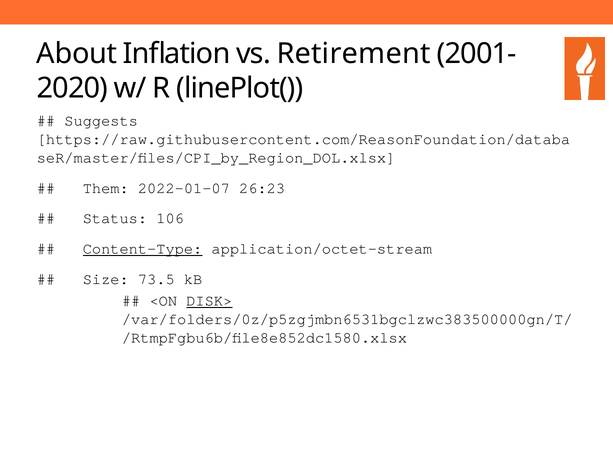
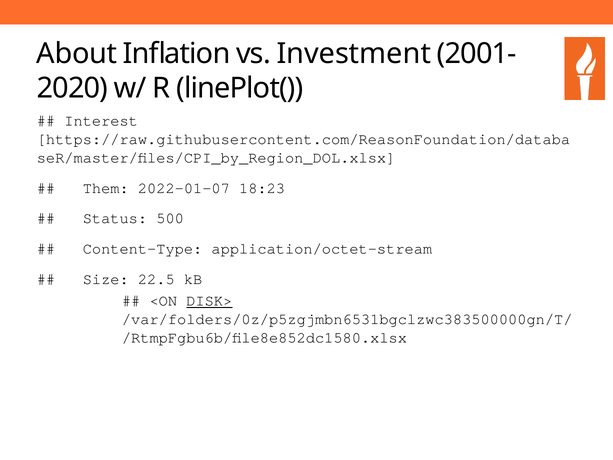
Retirement: Retirement -> Investment (354, 54)
Suggests: Suggests -> Interest (101, 121)
26:23: 26:23 -> 18:23 (262, 188)
106: 106 -> 500 (170, 218)
Content-Type underline: present -> none (143, 249)
73.5: 73.5 -> 22.5 (156, 279)
